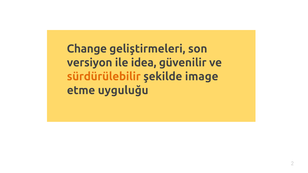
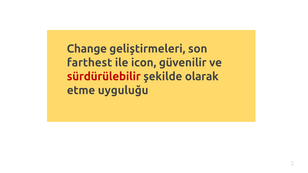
versiyon: versiyon -> farthest (90, 63)
idea: idea -> icon (144, 63)
sürdürülebilir colour: orange -> red (104, 77)
image: image -> olarak (202, 77)
